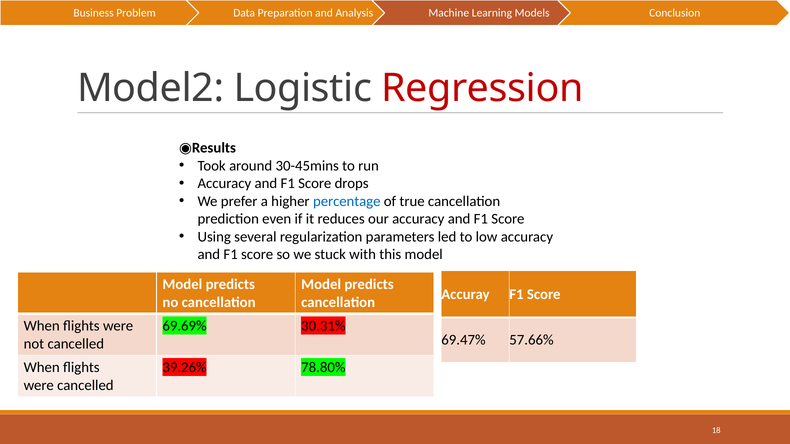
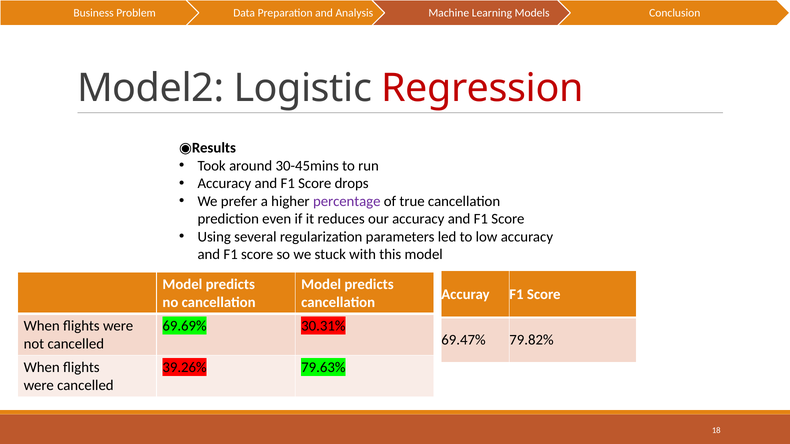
percentage colour: blue -> purple (347, 201)
57.66%: 57.66% -> 79.82% (531, 340)
78.80%: 78.80% -> 79.63% (323, 368)
